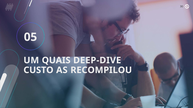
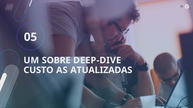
QUAIS: QUAIS -> SOBRE (56, 61)
RECOMPILOU: RECOMPILOU -> ATUALIZADAS (101, 70)
